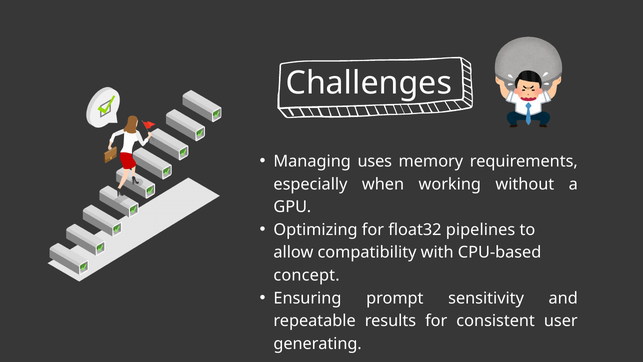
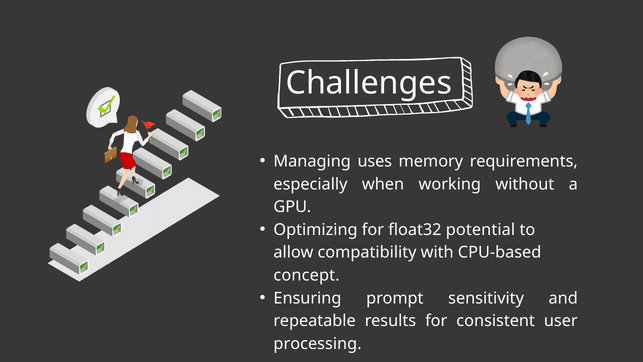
pipelines: pipelines -> potential (481, 230)
generating: generating -> processing (318, 344)
